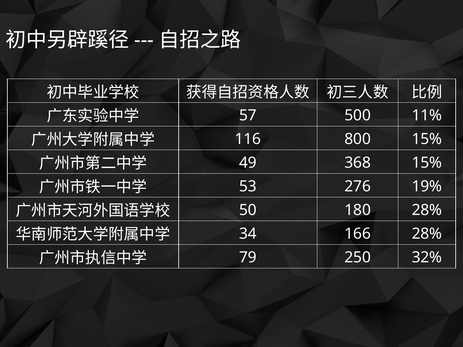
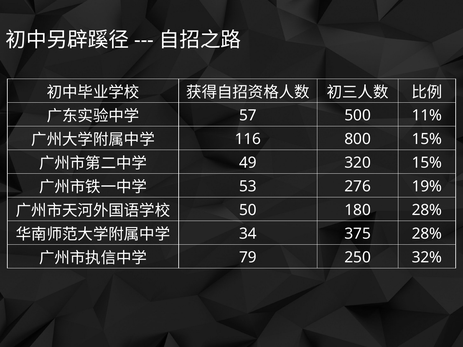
368: 368 -> 320 (358, 163)
166: 166 -> 375 (358, 234)
